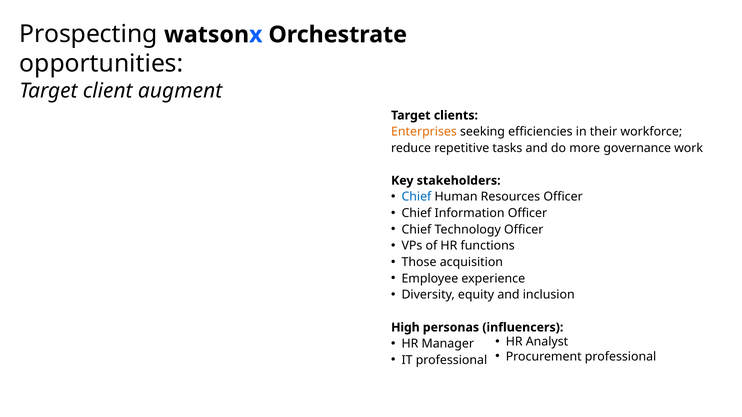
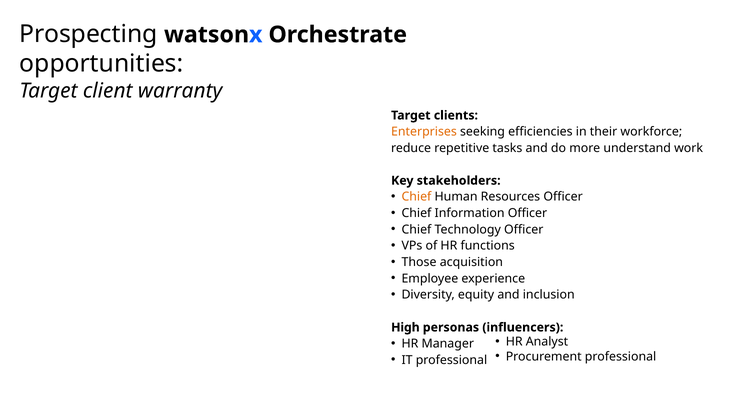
augment: augment -> warranty (180, 91)
governance: governance -> understand (637, 148)
Chief colour: blue -> orange (416, 197)
